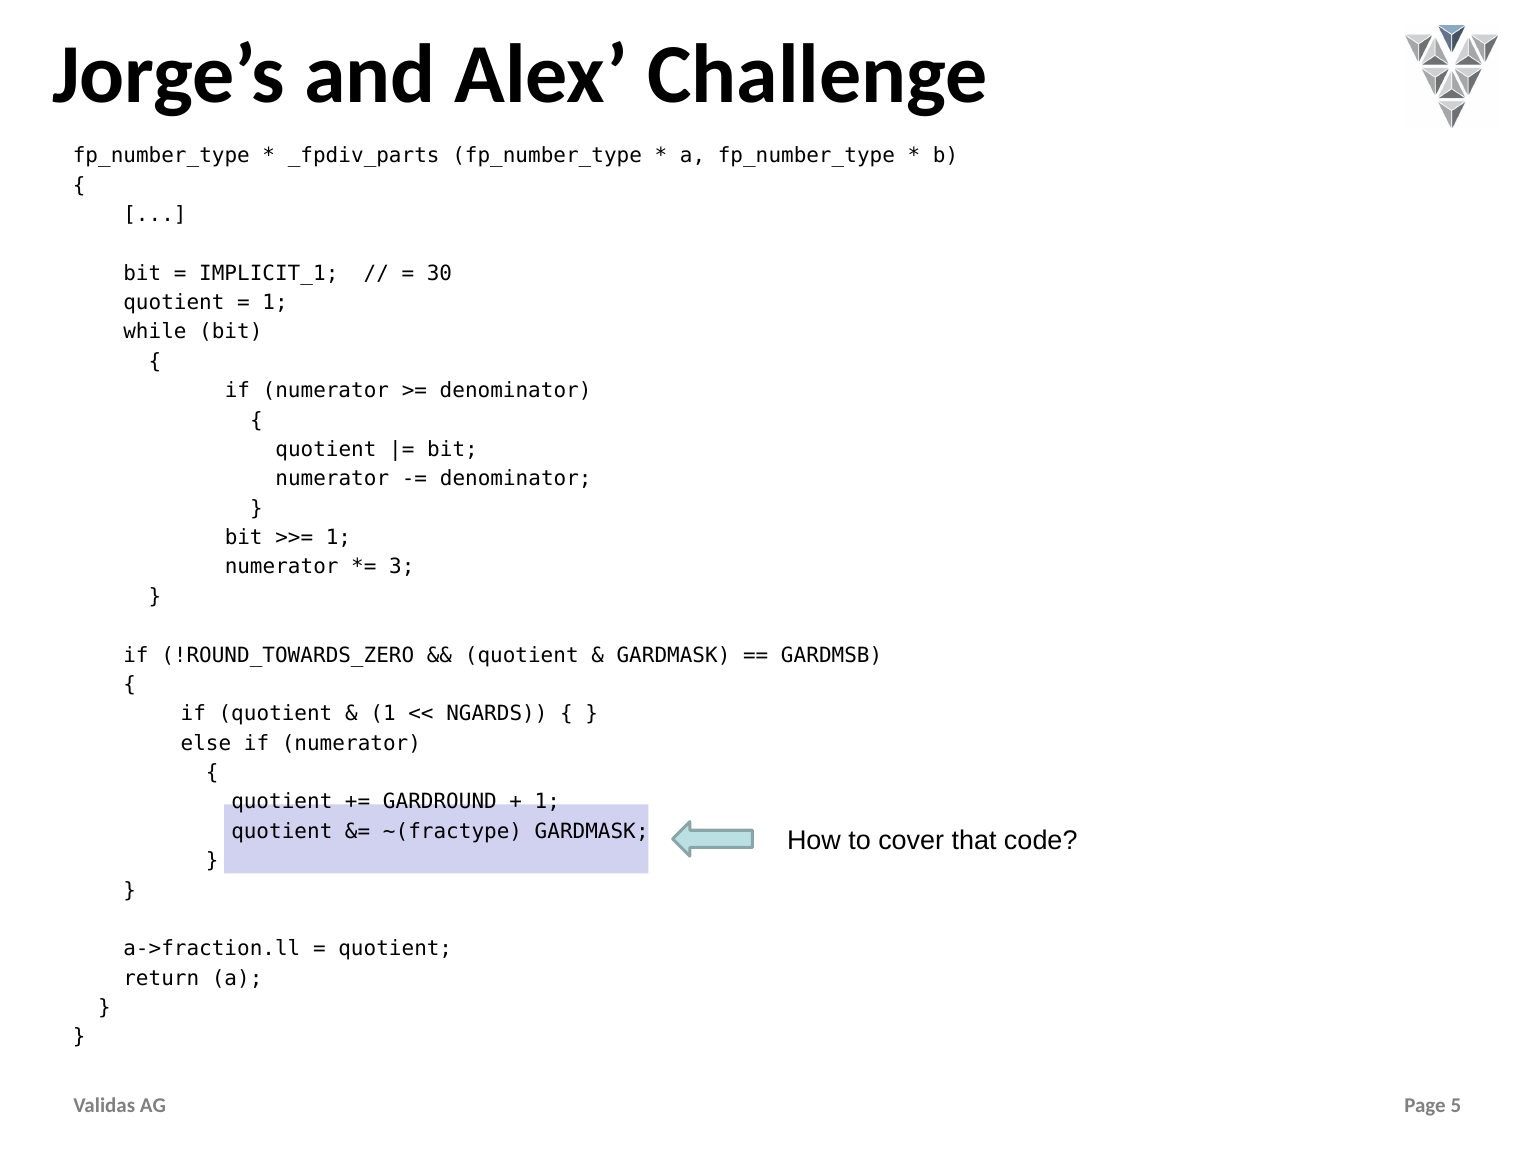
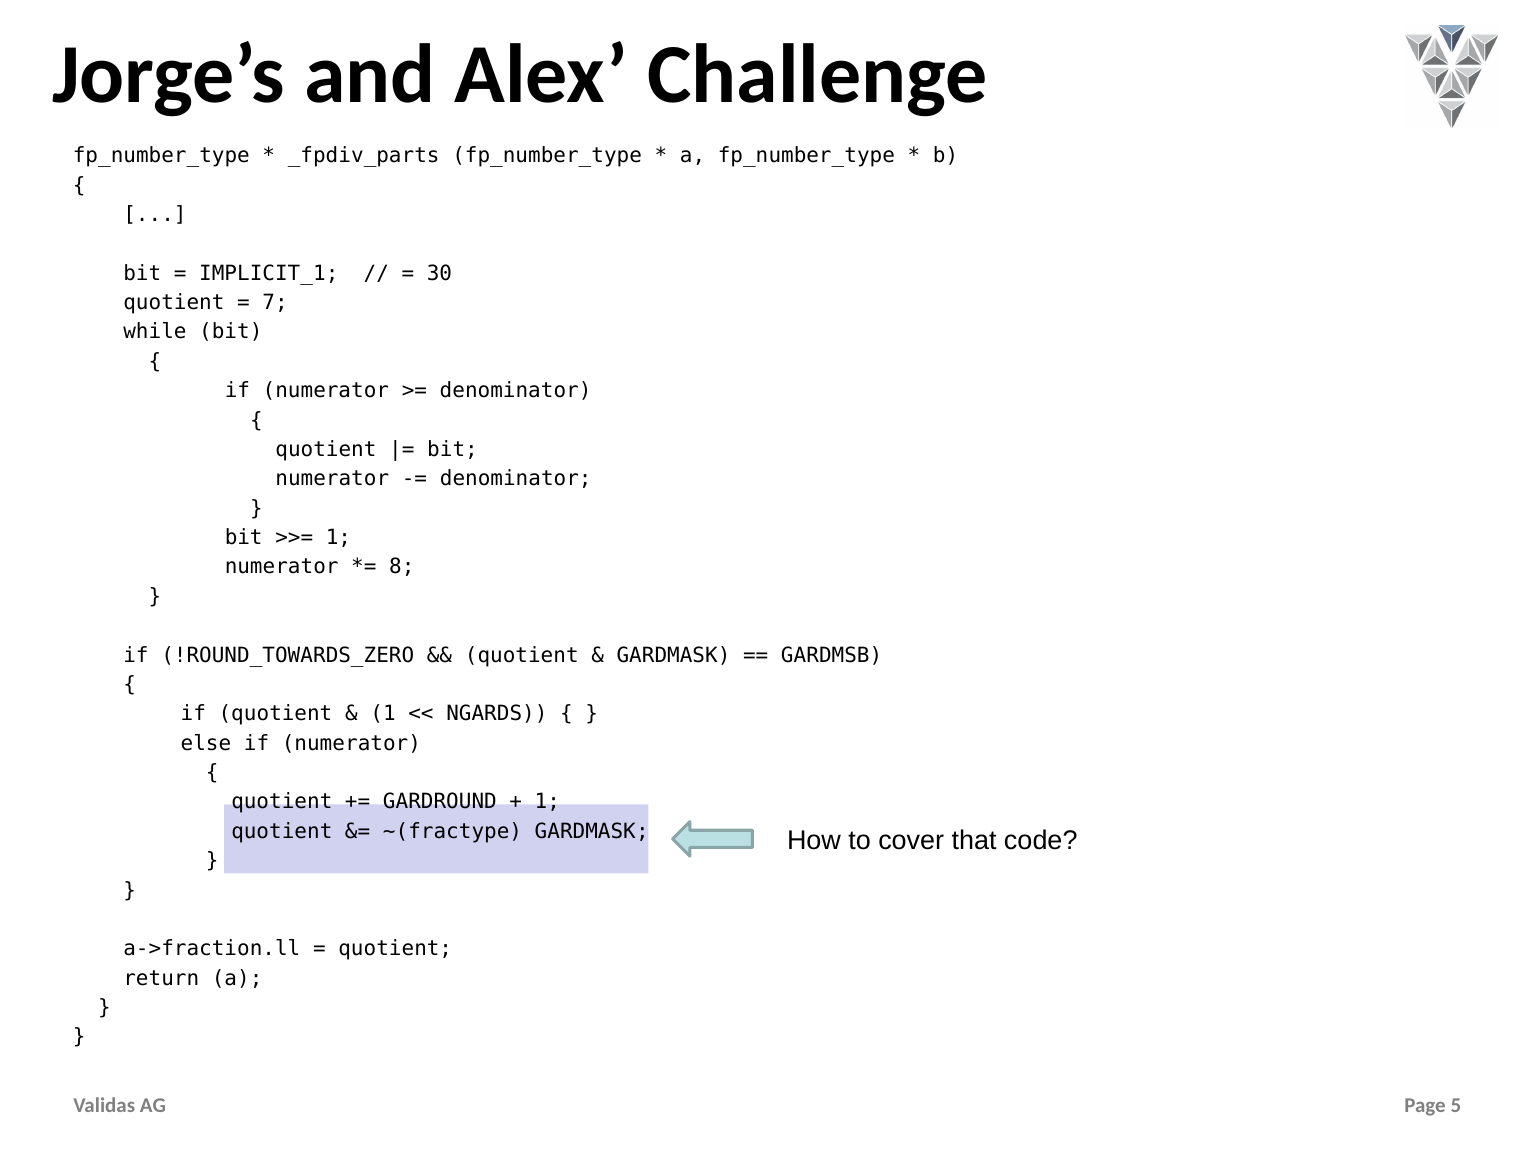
1: 1 -> 7 (275, 303)
3: 3 -> 8 (402, 567)
